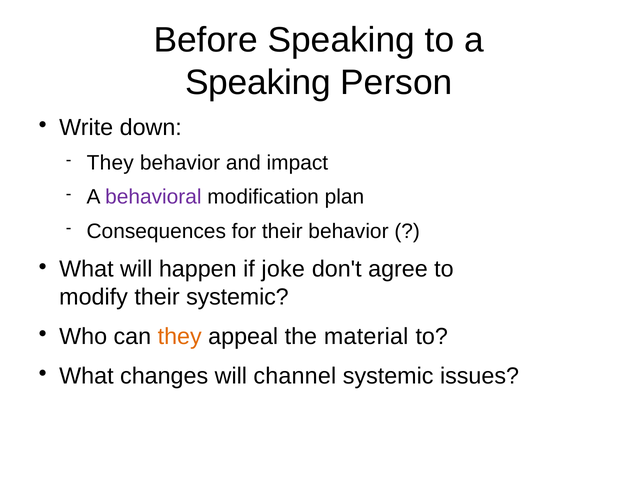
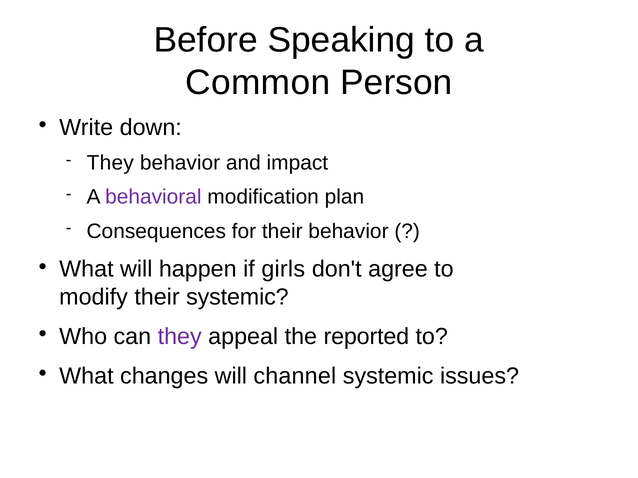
Speaking: Speaking -> Common (258, 83)
joke: joke -> girls (283, 269)
they colour: orange -> purple (180, 337)
material: material -> reported (366, 337)
